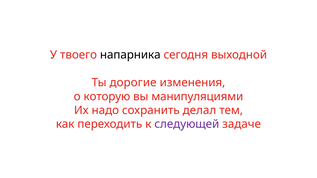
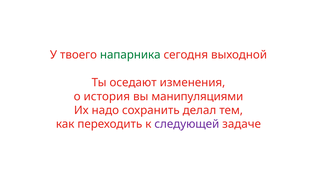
напарника colour: black -> green (130, 55)
дорогие: дорогие -> оседают (133, 83)
которую: которую -> история (107, 97)
